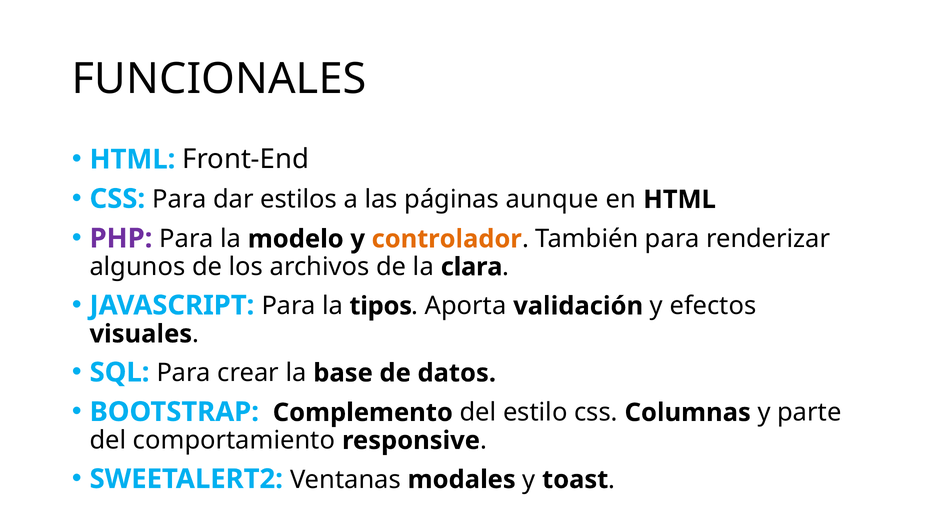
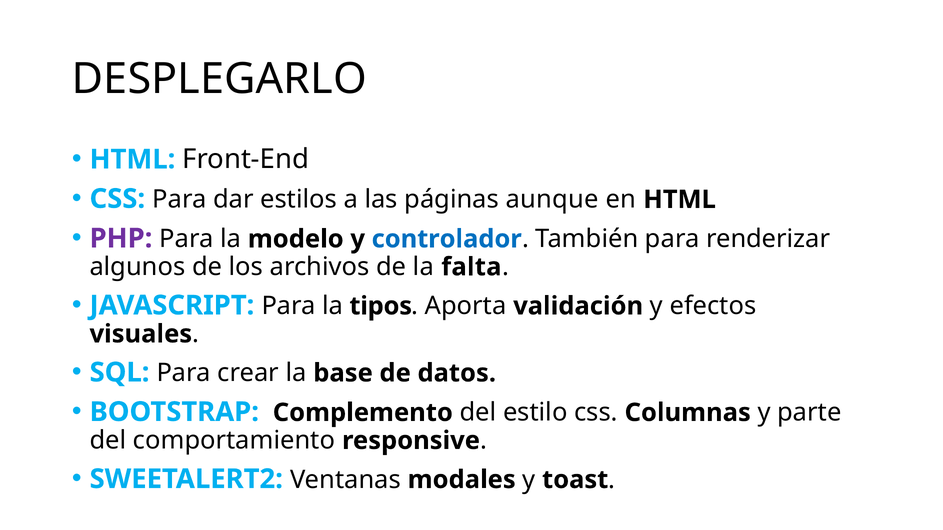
FUNCIONALES: FUNCIONALES -> DESPLEGARLO (219, 79)
controlador colour: orange -> blue (447, 239)
clara: clara -> falta (471, 267)
